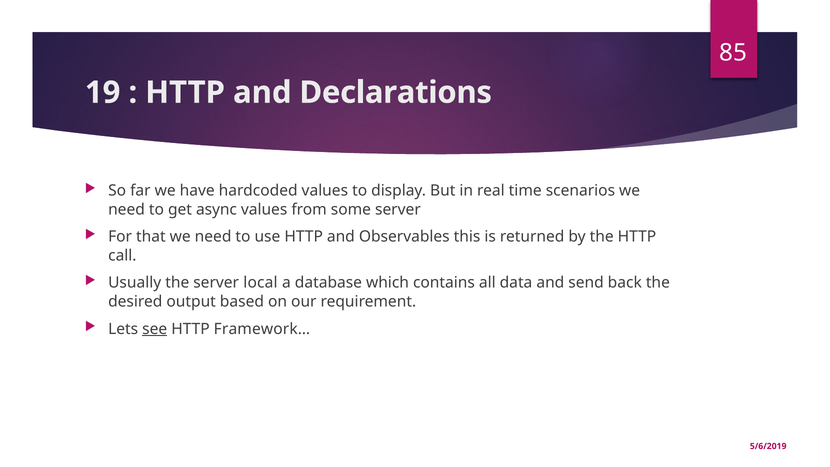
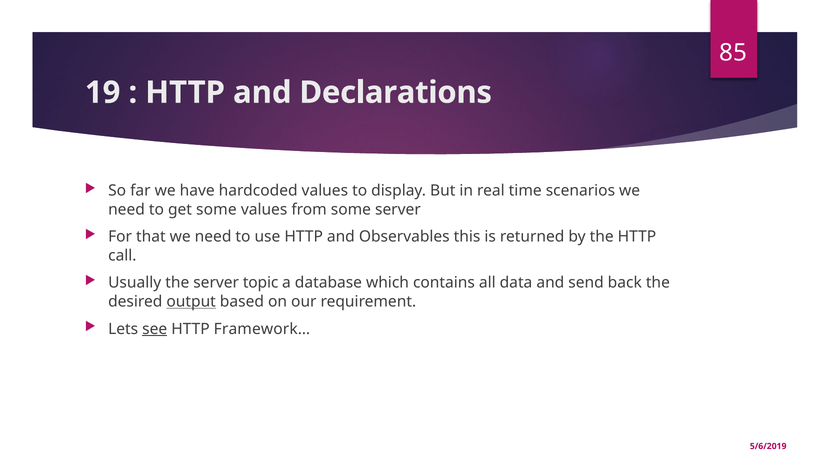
get async: async -> some (216, 209)
local: local -> topic (261, 283)
output underline: none -> present (191, 301)
